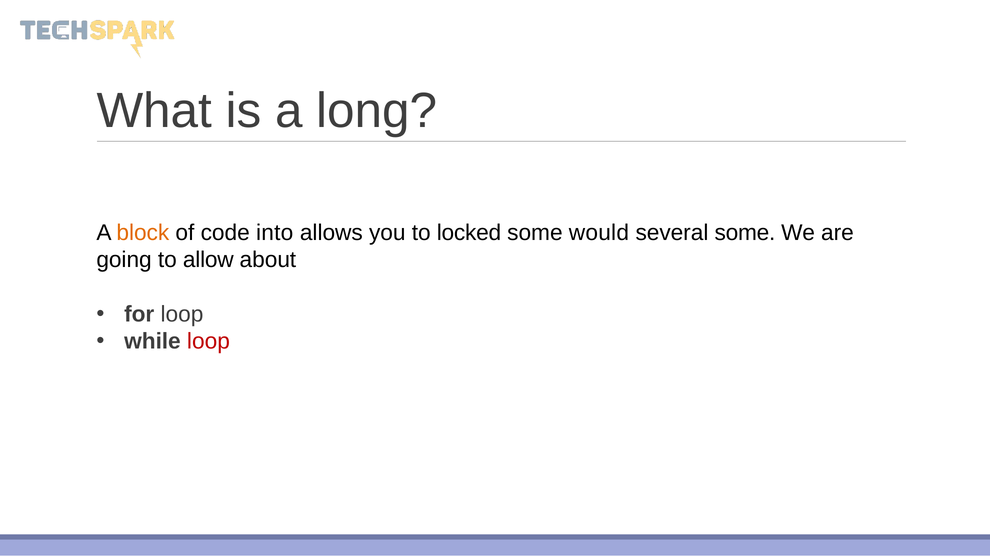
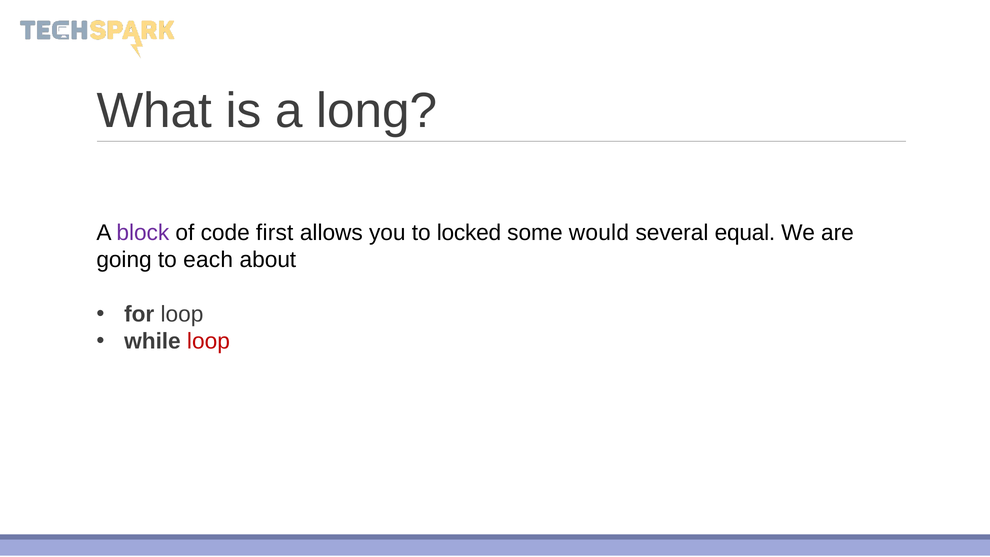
block colour: orange -> purple (143, 233)
into: into -> first (275, 233)
several some: some -> equal (745, 233)
allow: allow -> each (208, 260)
